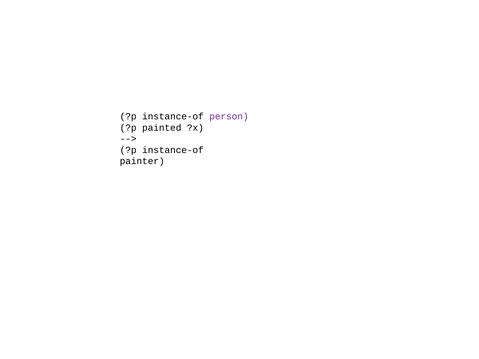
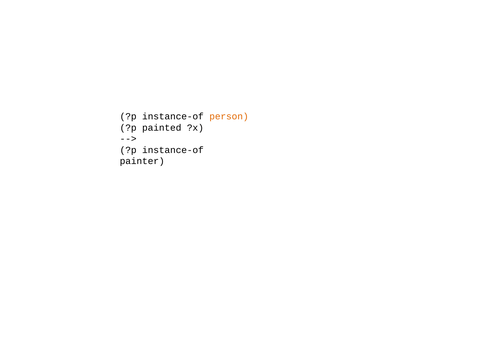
person colour: purple -> orange (229, 117)
